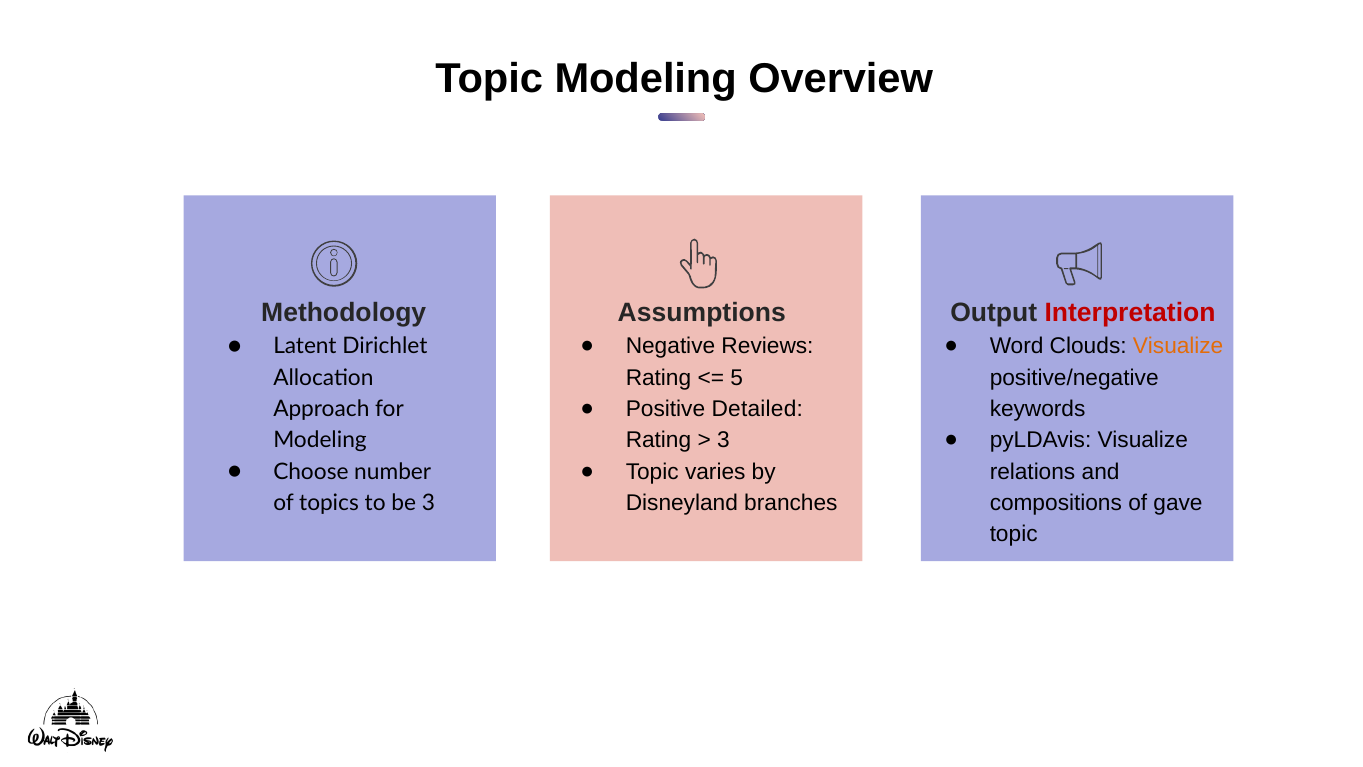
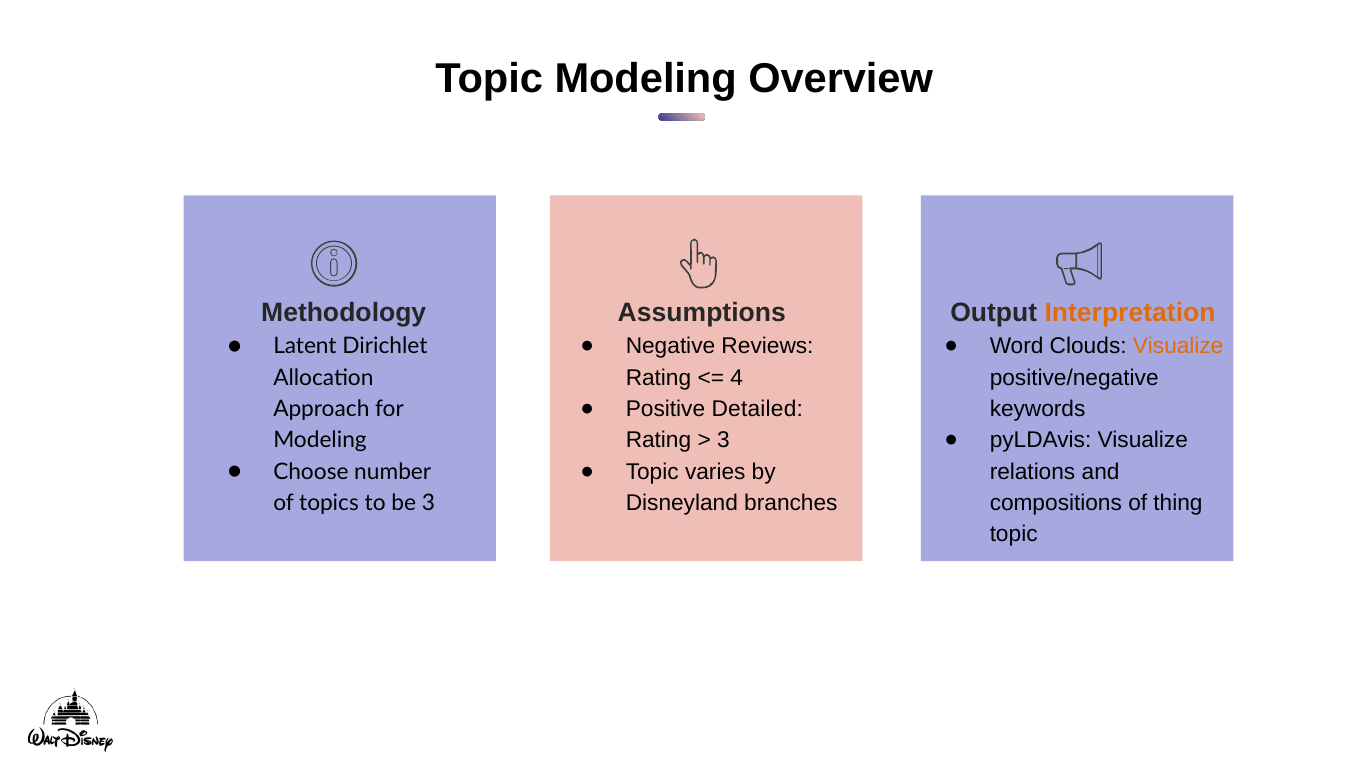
Interpretation colour: red -> orange (1130, 313)
5: 5 -> 4 (737, 378)
gave: gave -> thing (1178, 503)
